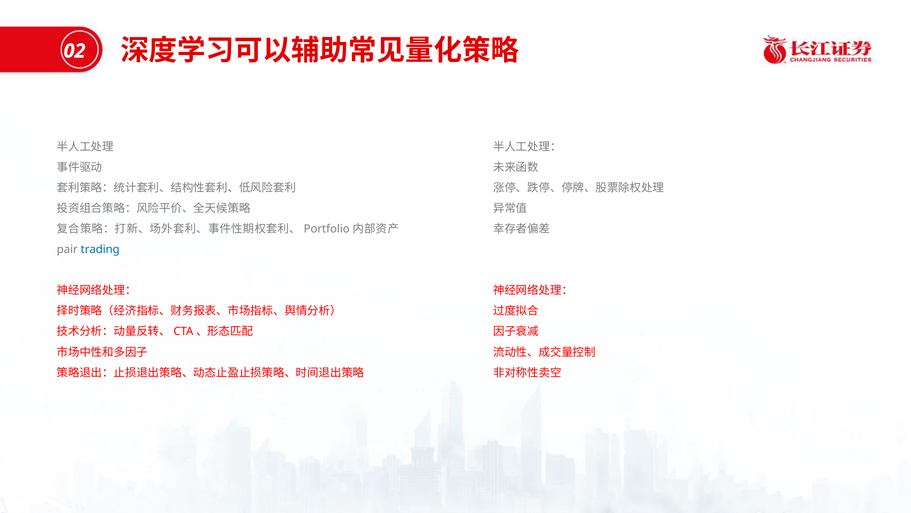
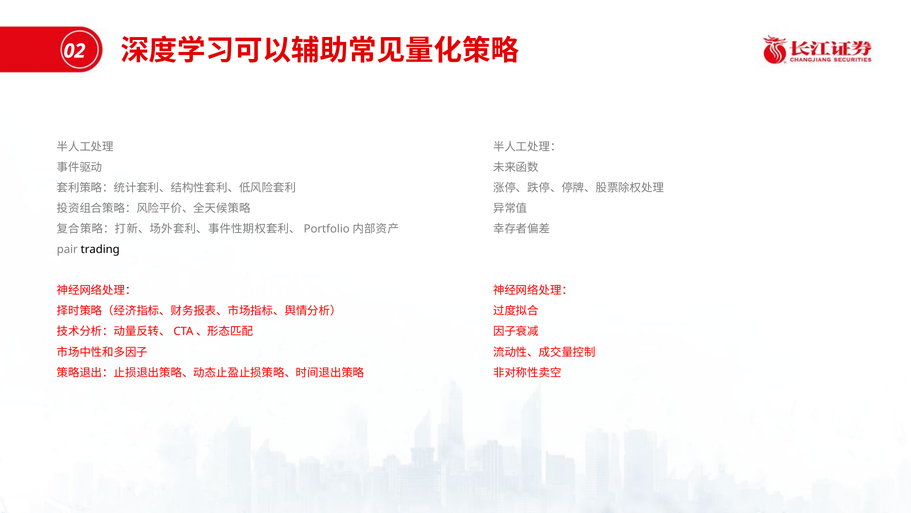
trading colour: blue -> black (100, 249)
